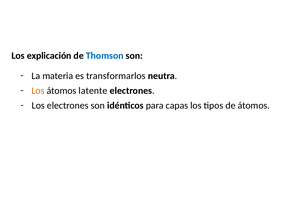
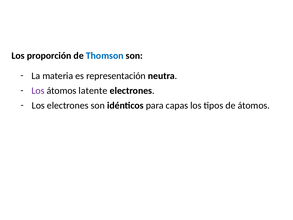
explicación: explicación -> proporción (49, 56)
transformarlos: transformarlos -> representación (116, 76)
Los colour: orange -> purple (38, 91)
